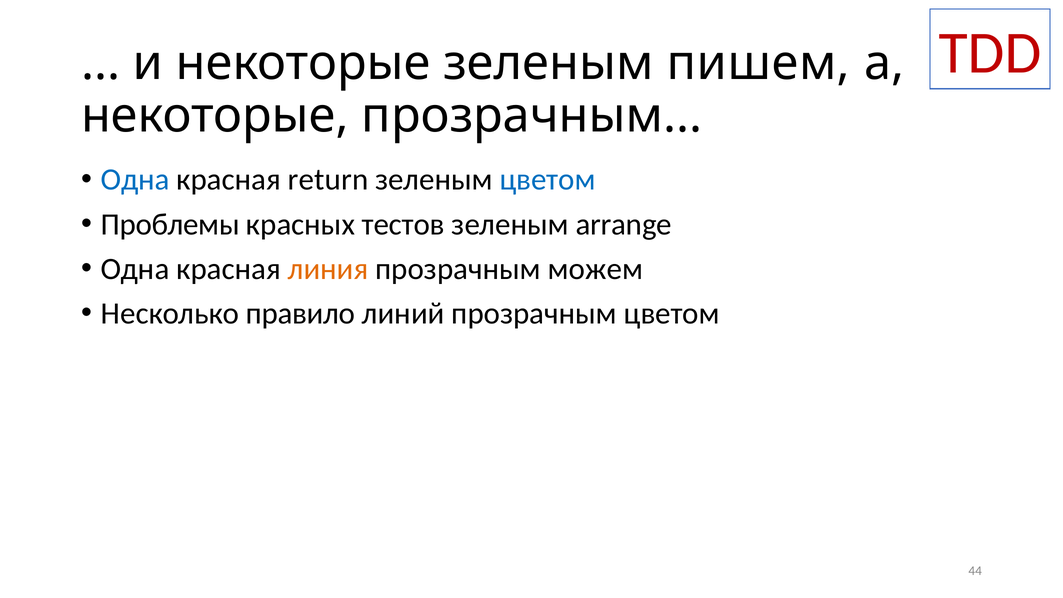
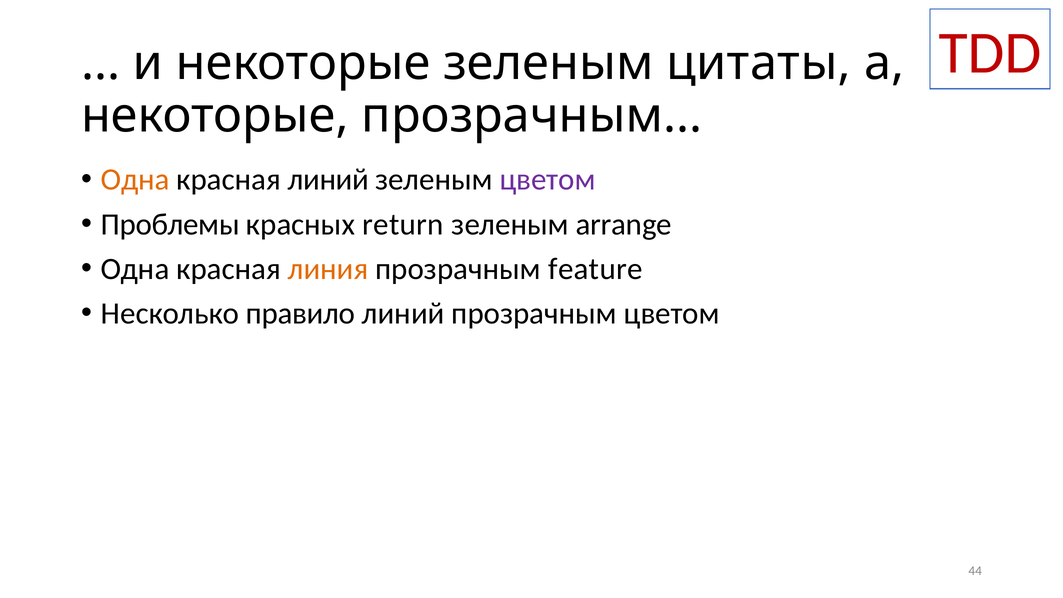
пишем: пишем -> цитаты (759, 63)
Одна colour: blue -> orange (135, 180)
красная return: return -> линий (328, 180)
цветом colour: blue -> purple (548, 180)
тестов: тестов -> return (403, 224)
можем: можем -> feature (595, 269)
